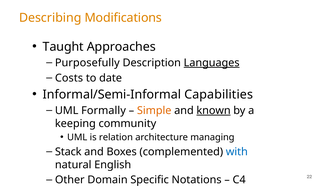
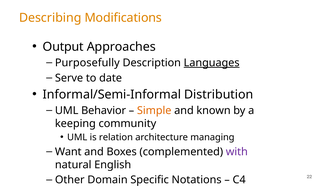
Taught: Taught -> Output (63, 47)
Costs: Costs -> Serve (69, 78)
Capabilities: Capabilities -> Distribution (219, 95)
Formally: Formally -> Behavior (104, 111)
known underline: present -> none (214, 111)
Stack: Stack -> Want (68, 152)
with colour: blue -> purple (237, 152)
